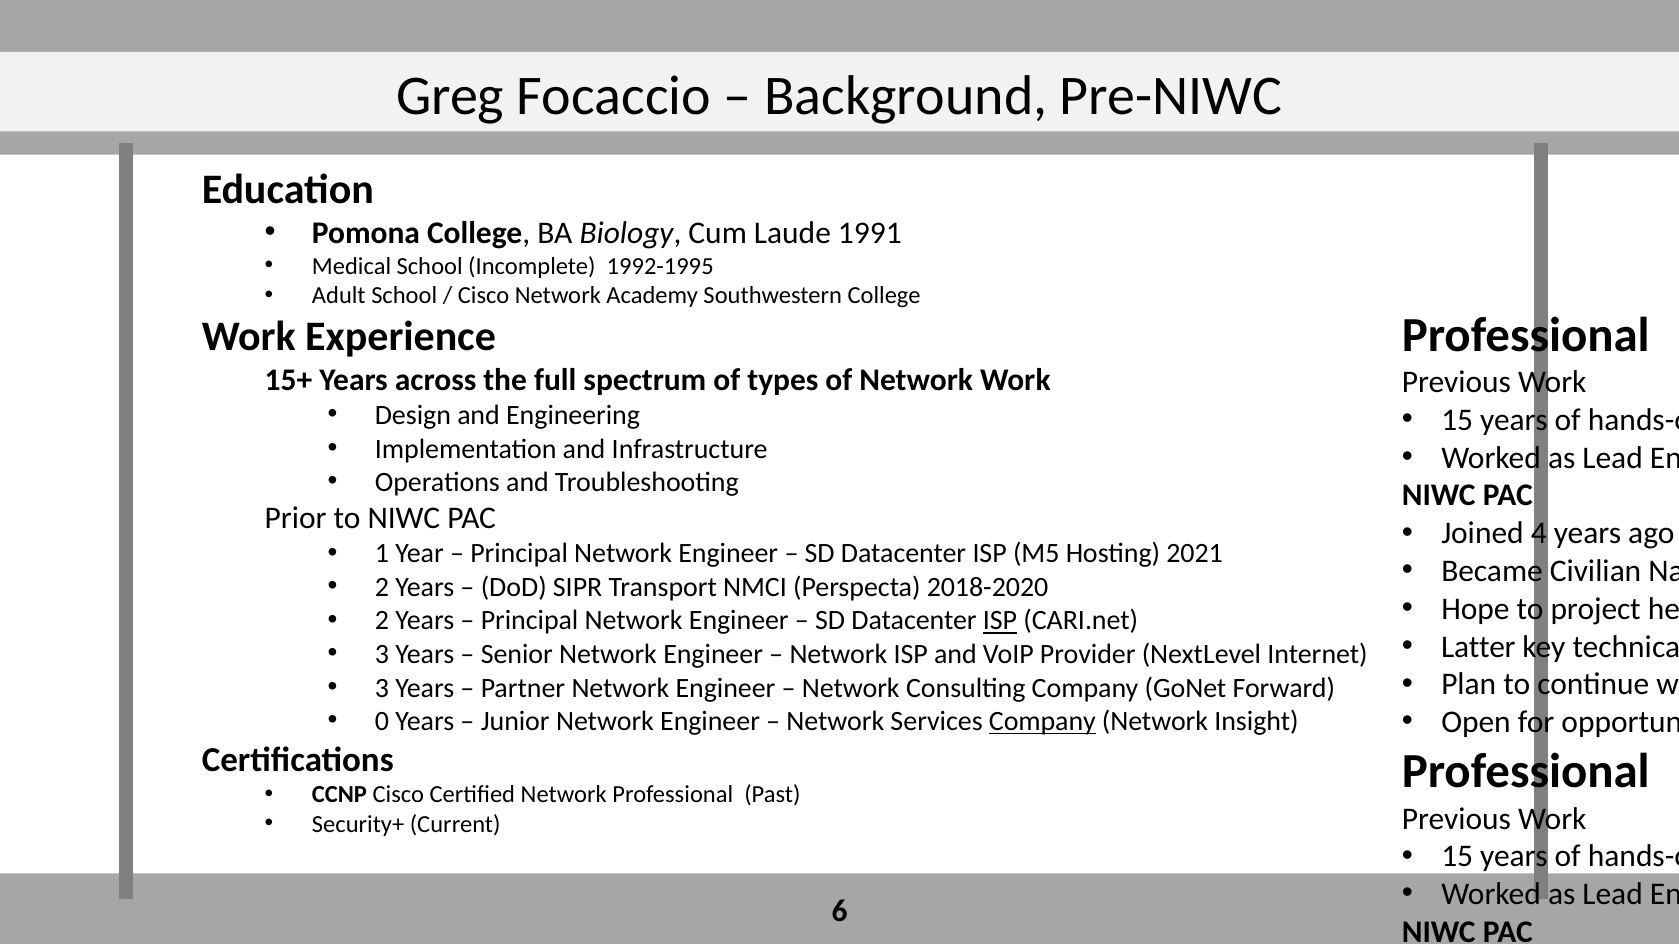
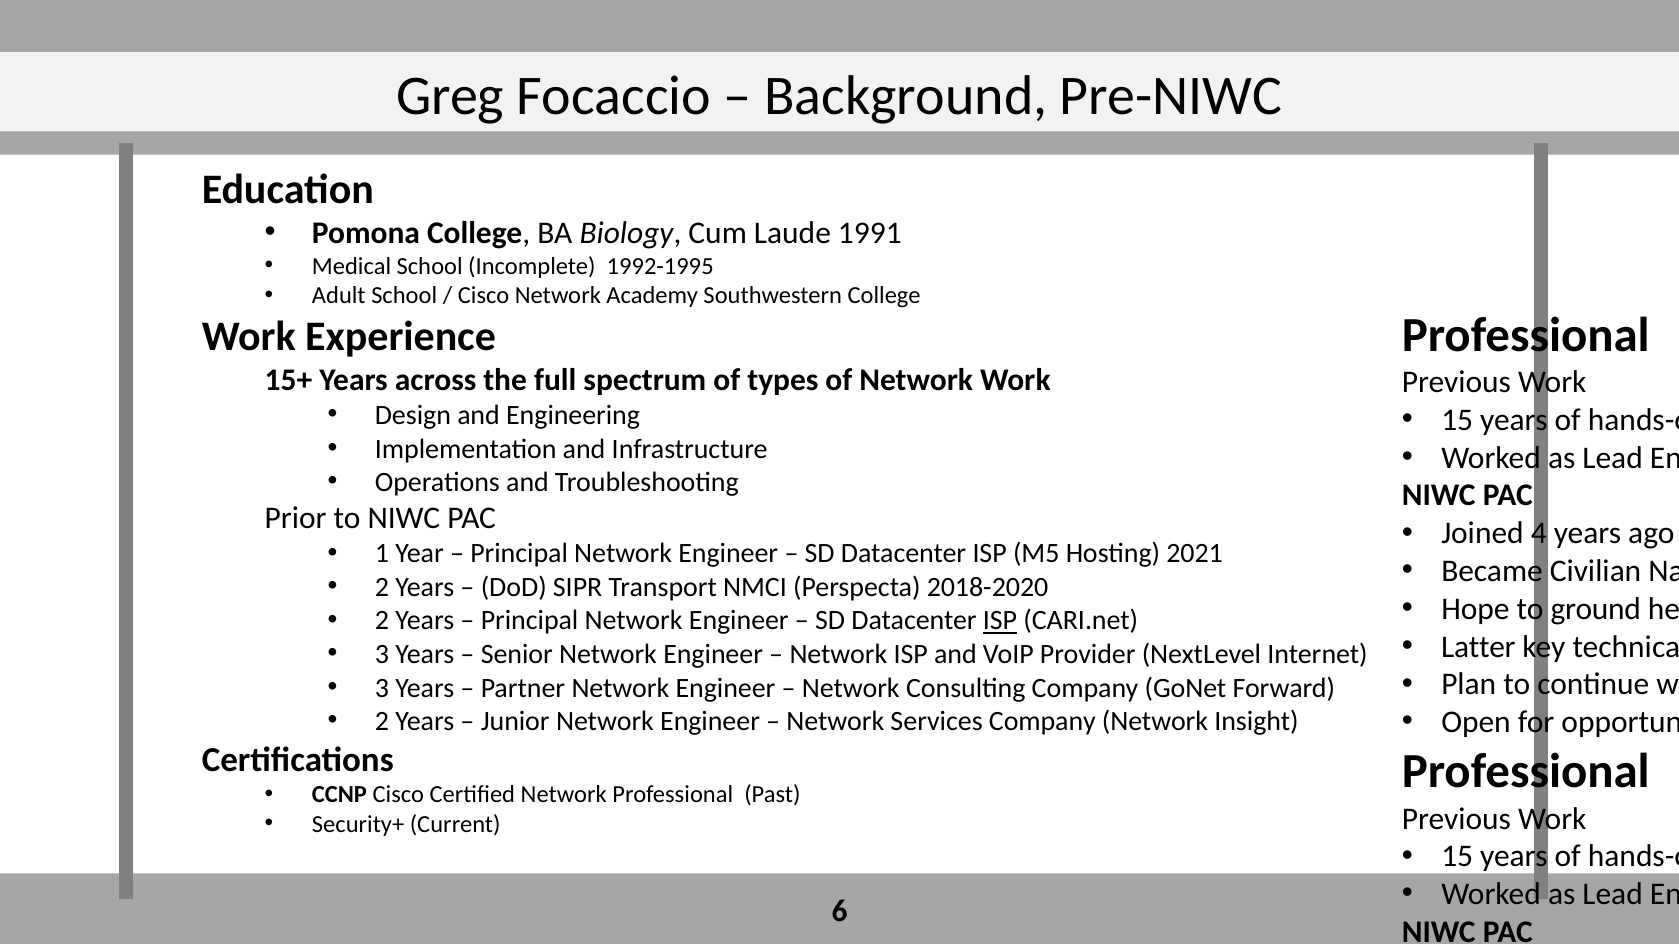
to project: project -> ground (1596, 609)
0: 0 -> 2 (382, 722)
Company underline: present -> none (1042, 722)
